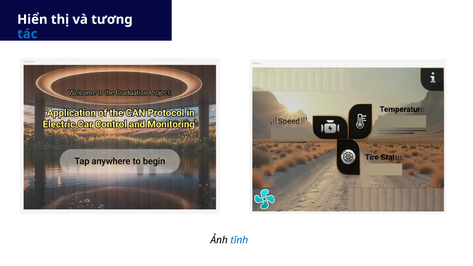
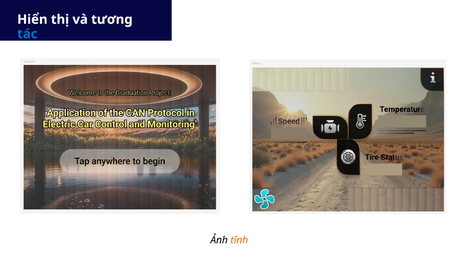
tĩnh colour: blue -> orange (239, 240)
